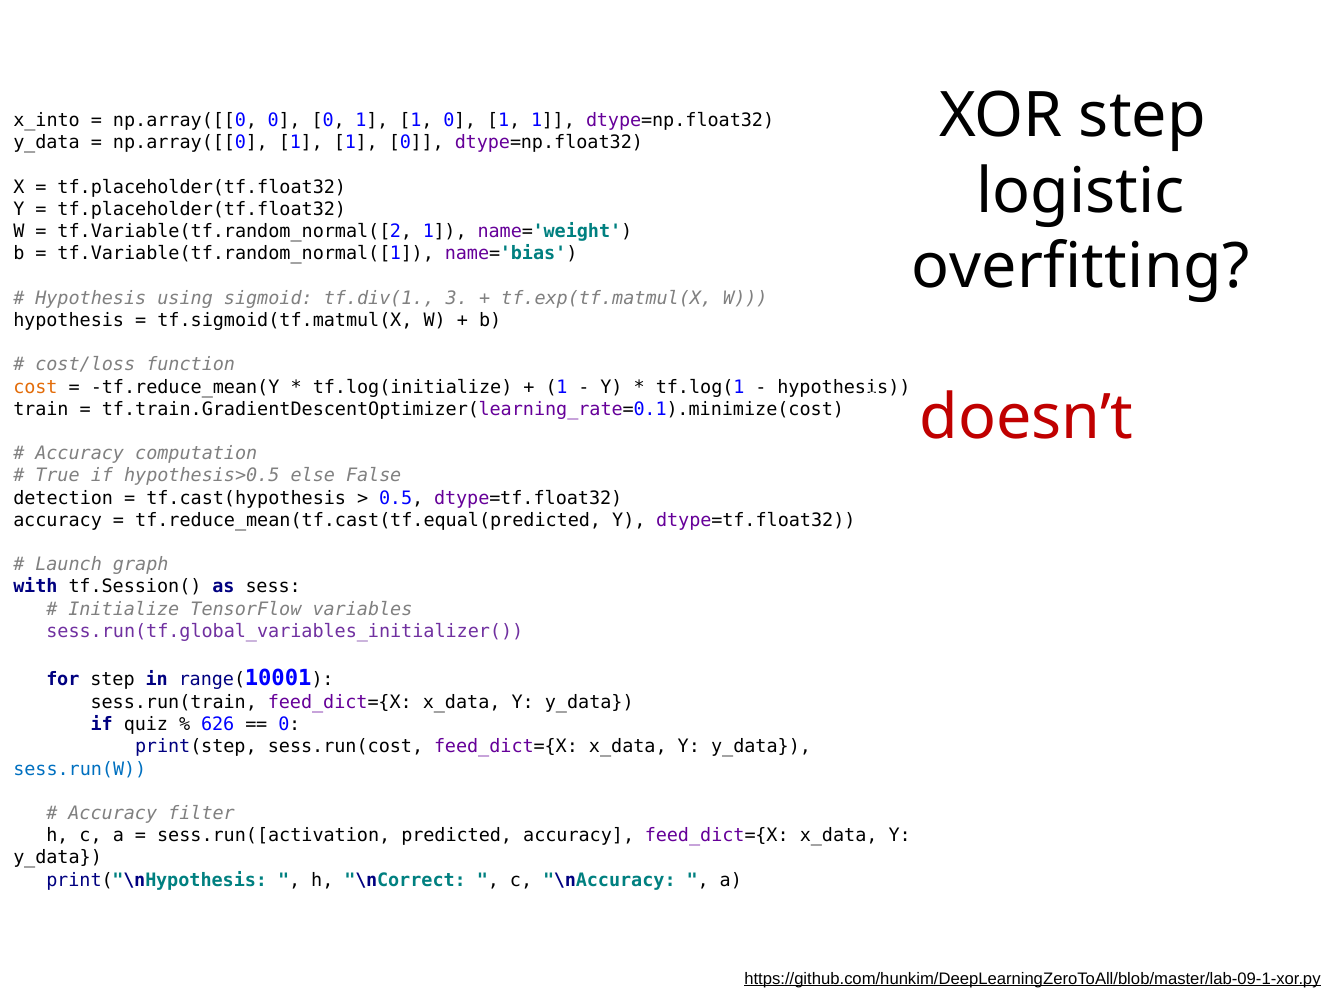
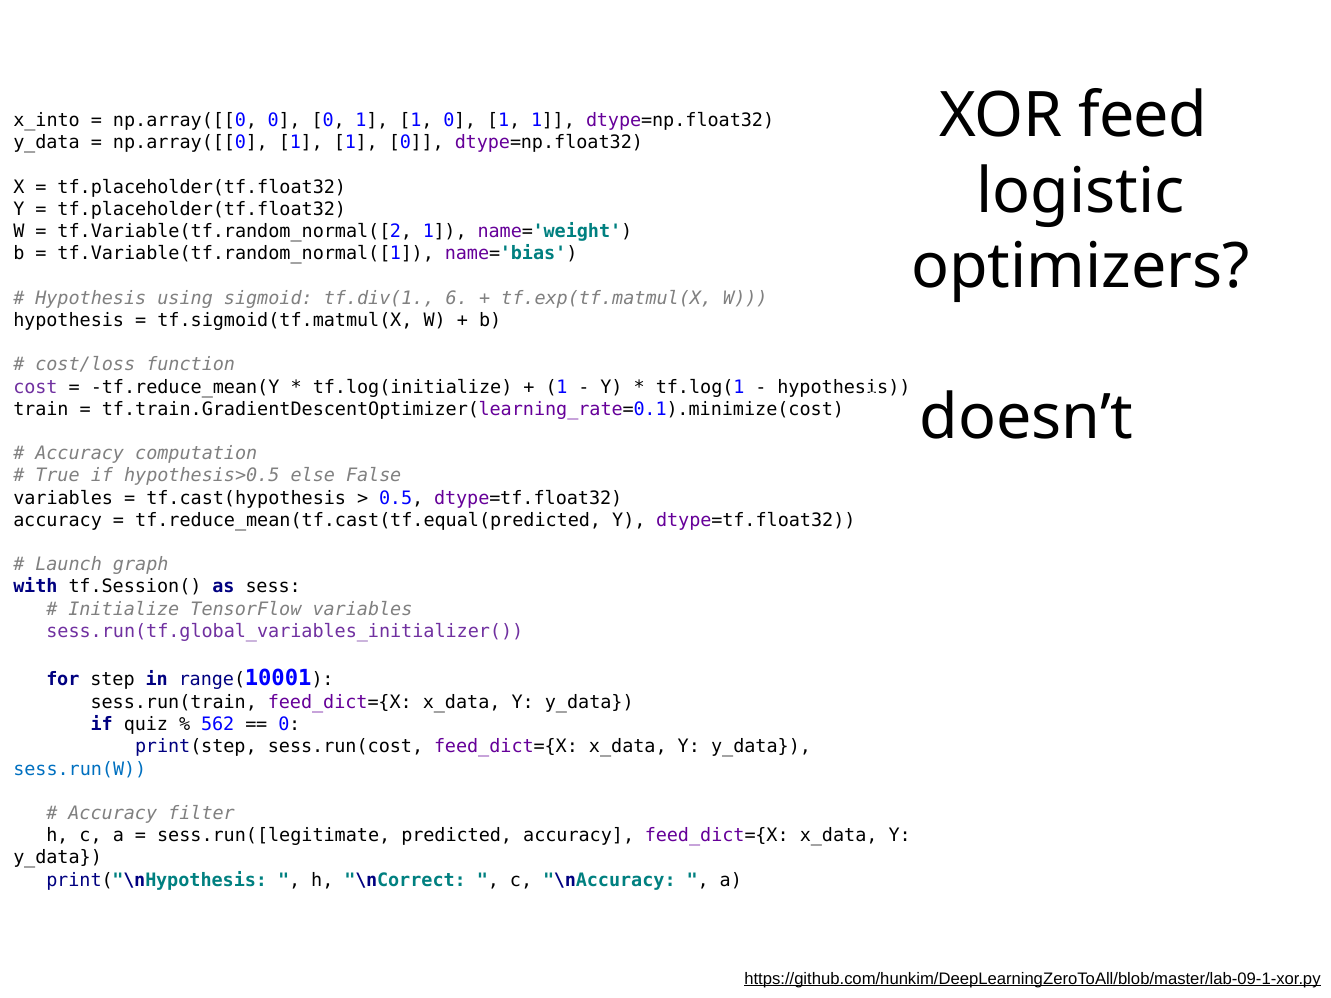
XOR step: step -> feed (1143, 116)
overfitting: overfitting -> optimizers (1081, 267)
3: 3 -> 6 (457, 298)
cost colour: orange -> purple (35, 387)
doesn’t colour: red -> black (1027, 418)
detection: detection -> variables (63, 498)
626: 626 -> 562 (218, 725)
sess.run([activation: sess.run([activation -> sess.run([legitimate (274, 836)
